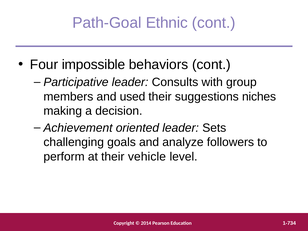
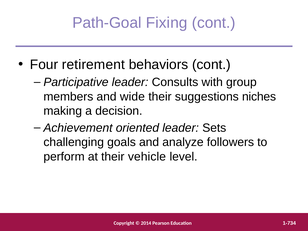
Ethnic: Ethnic -> Fixing (167, 23)
impossible: impossible -> retirement (93, 65)
used: used -> wide (132, 97)
